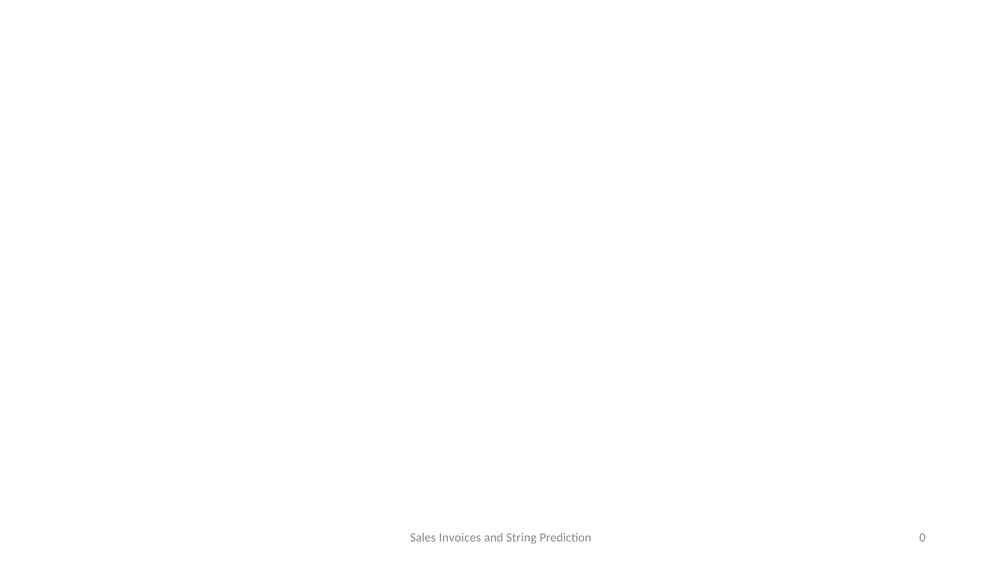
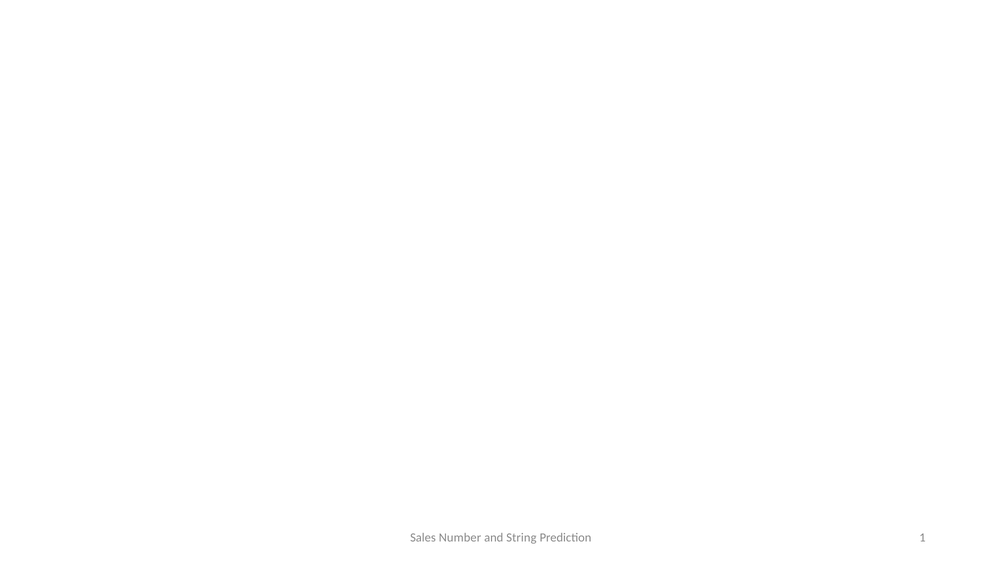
Invoices: Invoices -> Number (460, 538)
0: 0 -> 1 (922, 538)
